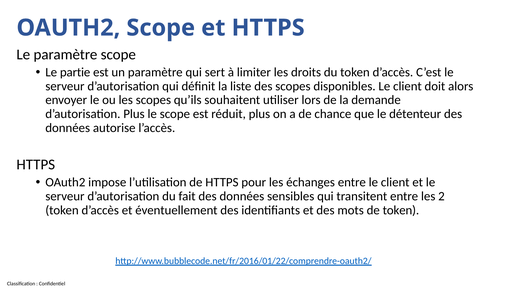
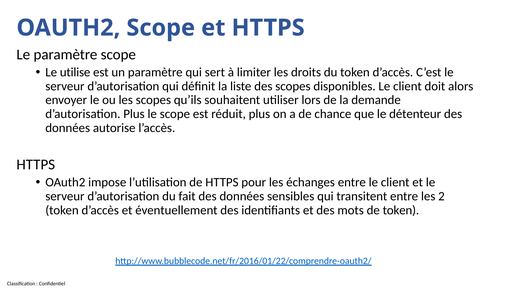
partie: partie -> utilise (75, 72)
